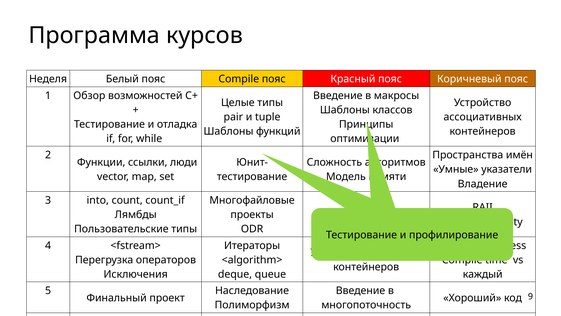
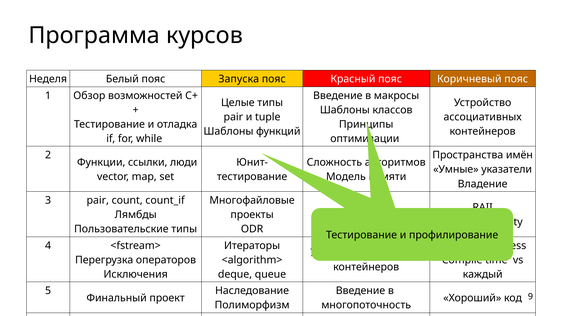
пояс Compile: Compile -> Запуска (239, 79)
3 into: into -> pair (98, 200)
